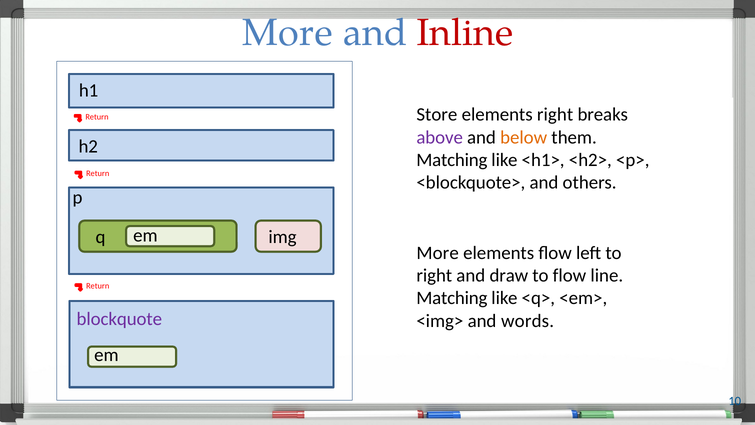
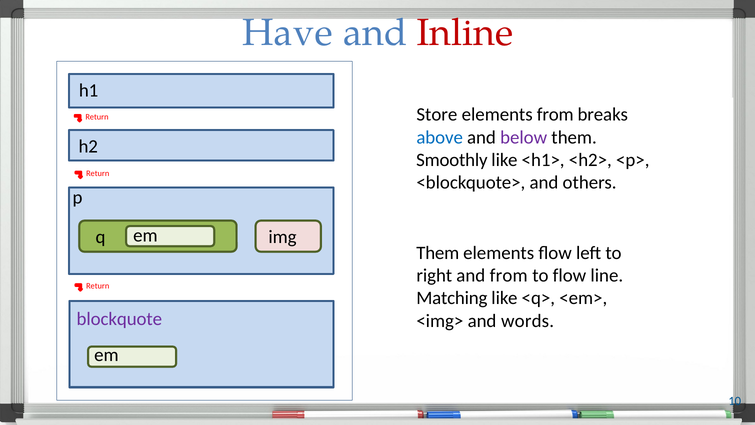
More: More -> Have (288, 33)
elements right: right -> from (555, 115)
above colour: purple -> blue (440, 137)
below colour: orange -> purple (524, 137)
Matching: Matching -> Smoothly (452, 160)
More: More -> Them (438, 253)
and draw: draw -> from (509, 275)
